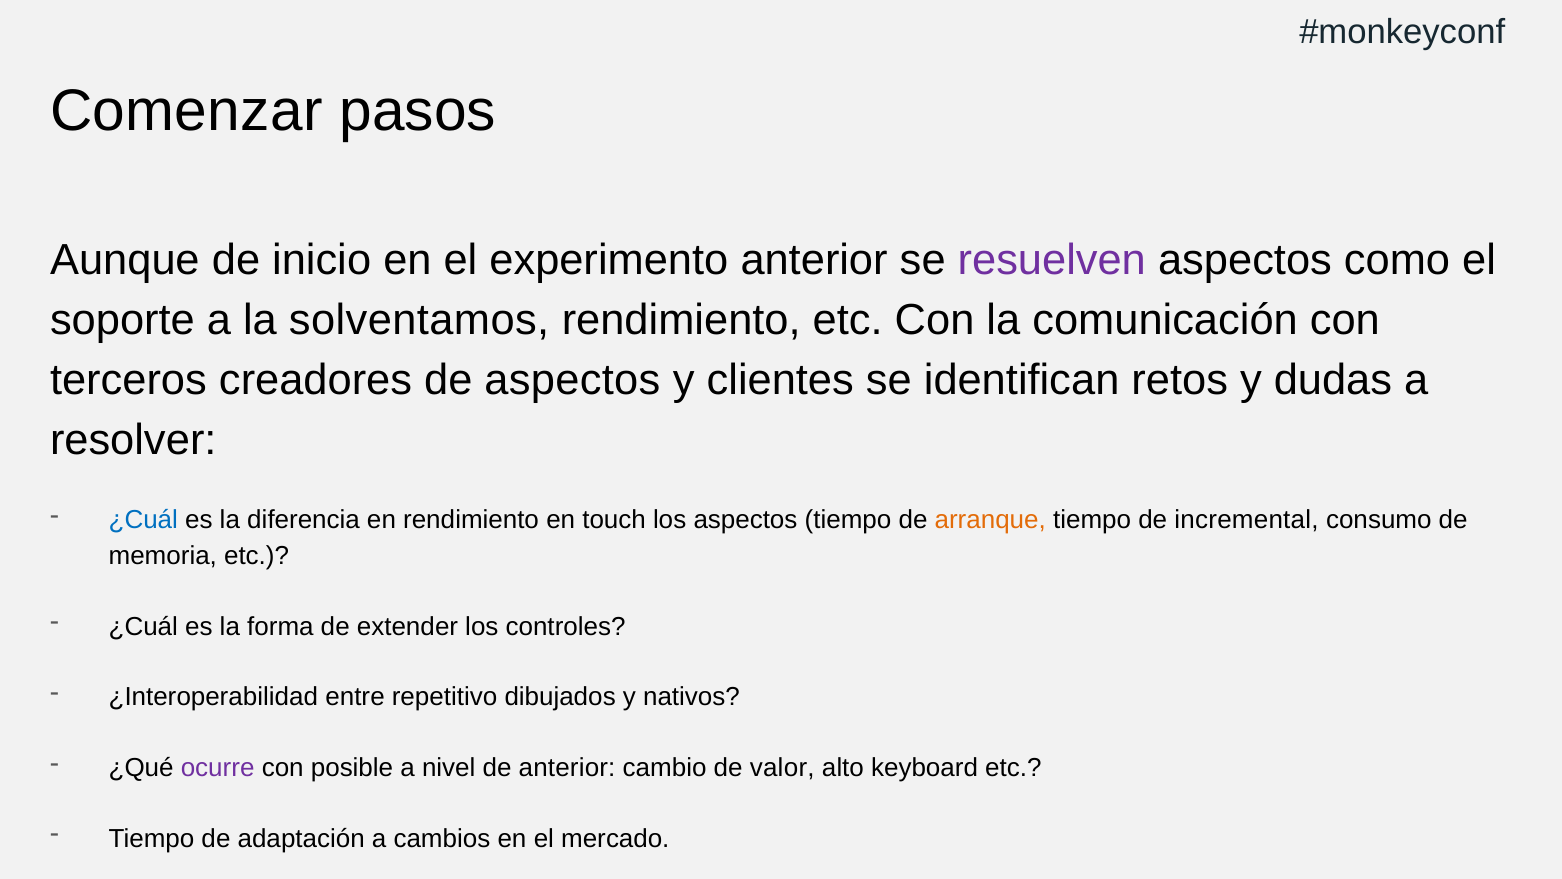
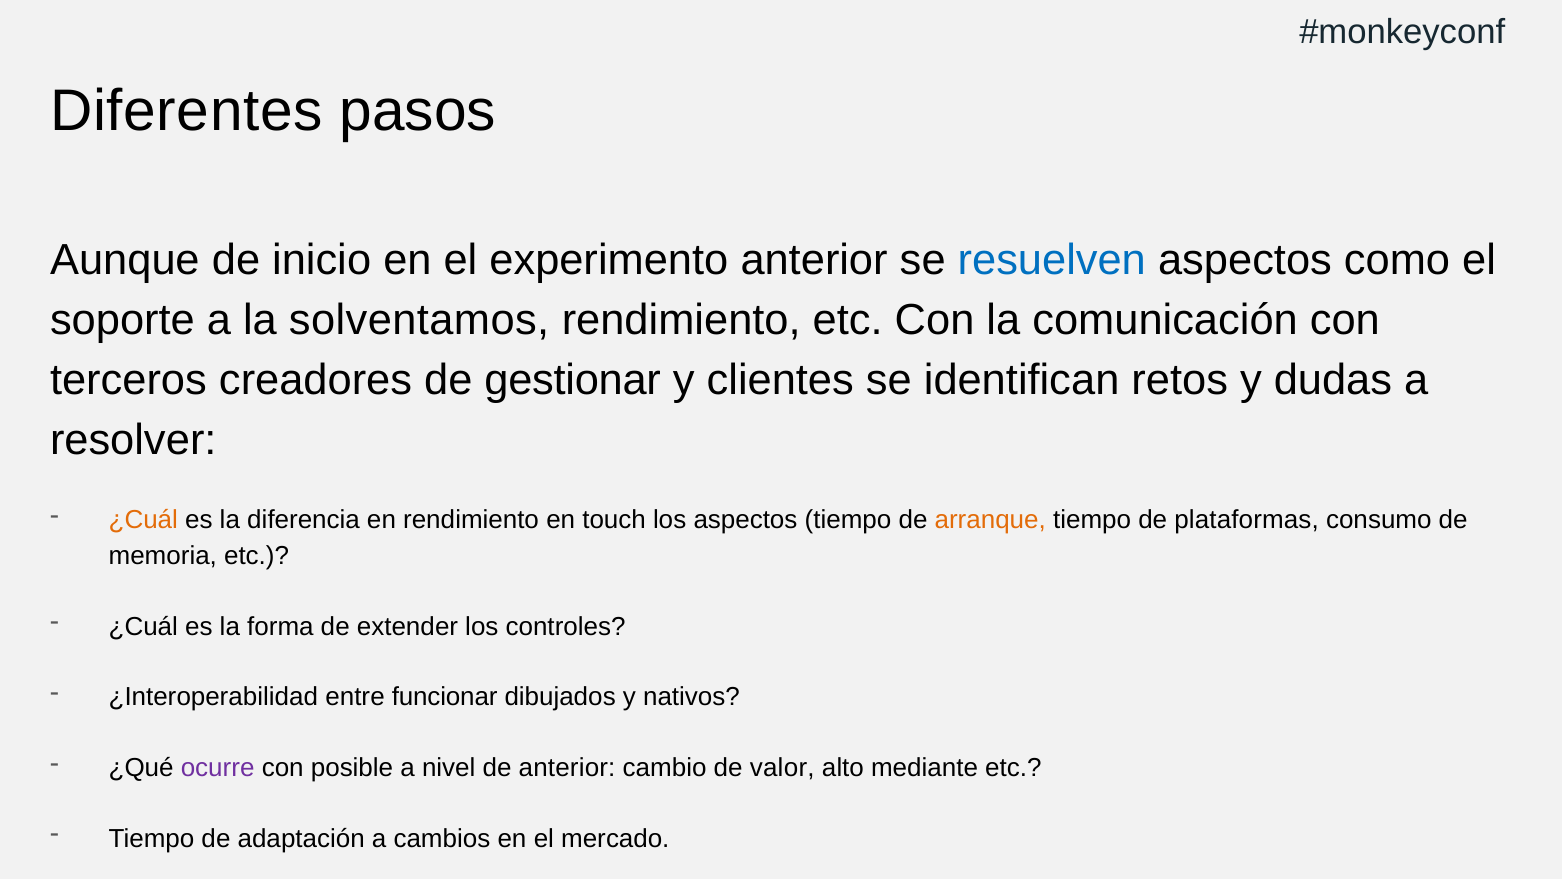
Comenzar: Comenzar -> Diferentes (186, 111)
resuelven colour: purple -> blue (1052, 260)
de aspectos: aspectos -> gestionar (573, 380)
¿Cuál colour: blue -> orange (143, 520)
incremental: incremental -> plataformas (1247, 520)
repetitivo: repetitivo -> funcionar (445, 697)
keyboard: keyboard -> mediante (925, 767)
